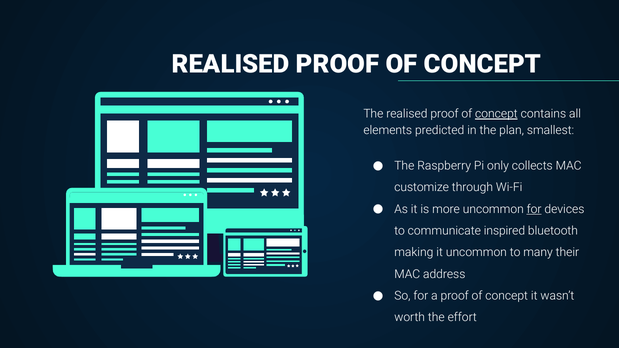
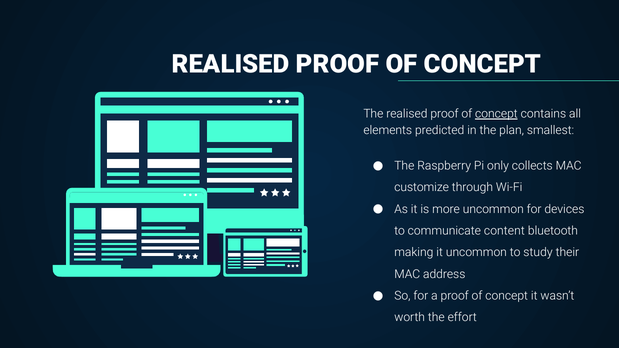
for underline: present -> none (534, 209)
inspired: inspired -> content (504, 231)
many: many -> study (538, 253)
